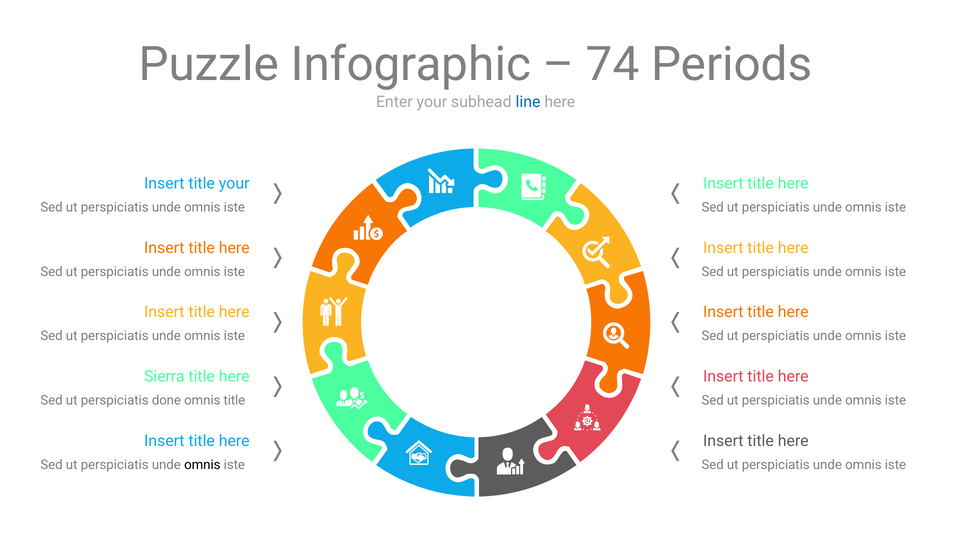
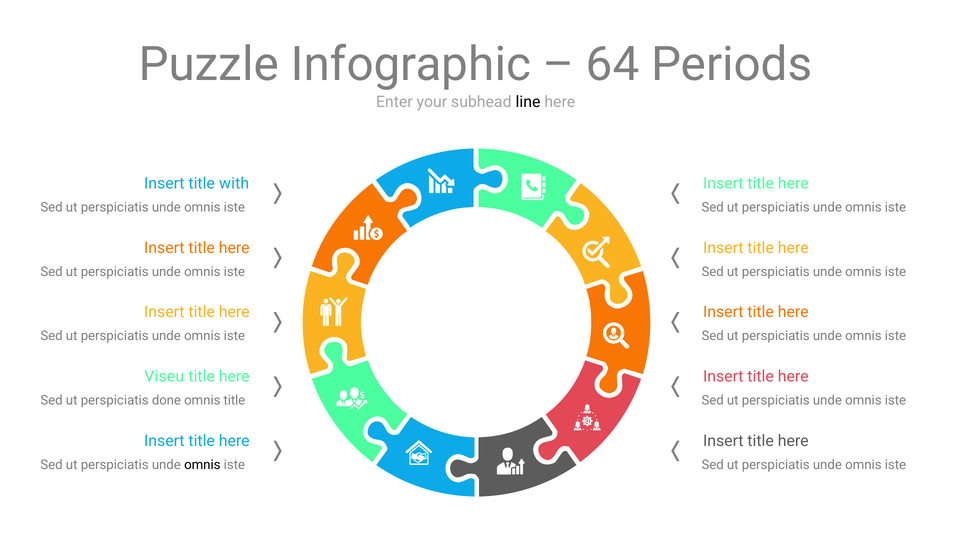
74: 74 -> 64 (613, 65)
line colour: blue -> black (528, 102)
title your: your -> with (234, 183)
Sierra: Sierra -> Viseu (164, 377)
